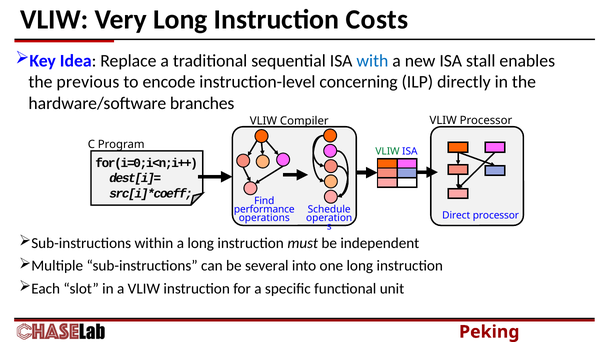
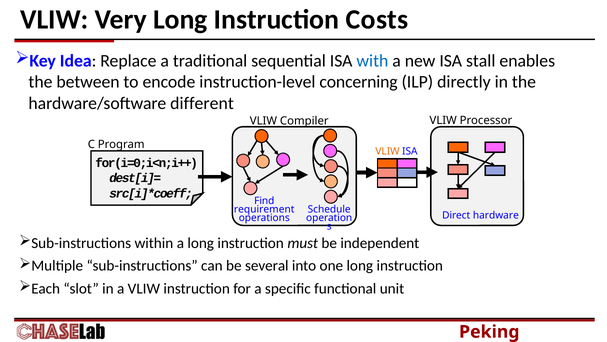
previous: previous -> between (88, 82)
branches: branches -> different (202, 103)
VLIW colour: green -> orange (387, 151)
performance: performance -> requirement (264, 209)
Direct processor: processor -> hardware (496, 215)
